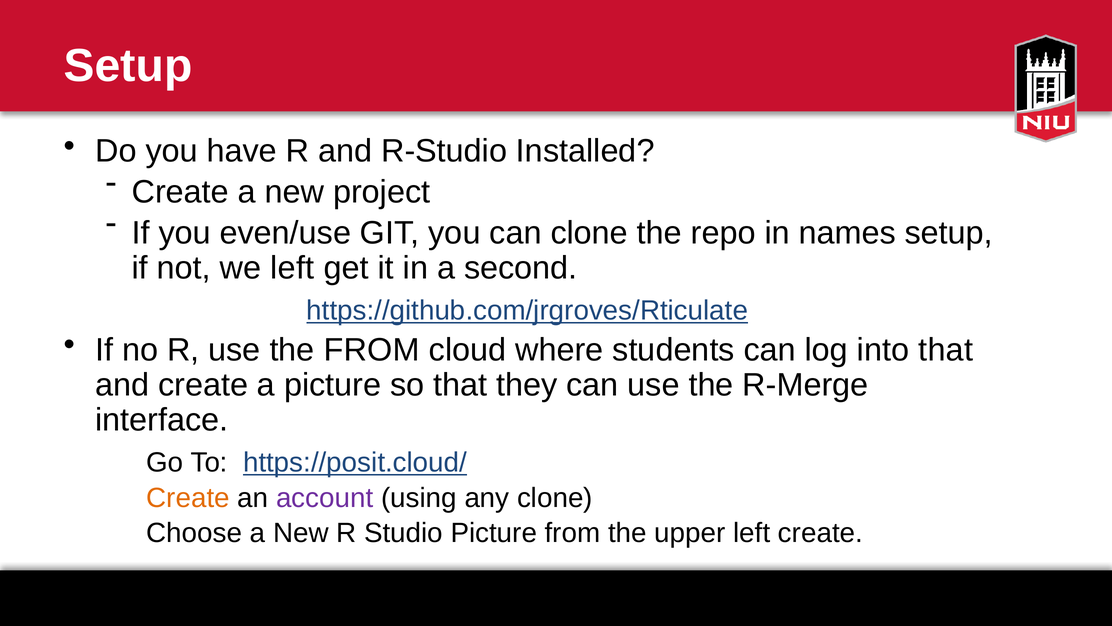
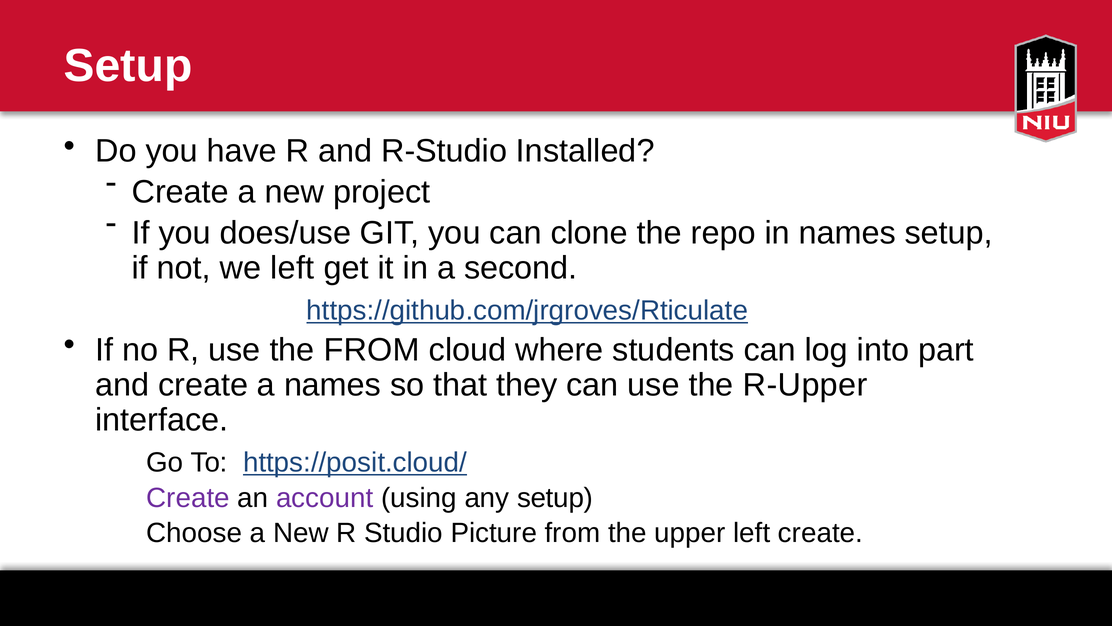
even/use: even/use -> does/use (285, 233)
into that: that -> part (946, 350)
a picture: picture -> names (333, 385)
R-Merge: R-Merge -> R-Upper (805, 385)
Create colour: orange -> purple (188, 497)
any clone: clone -> setup (555, 497)
